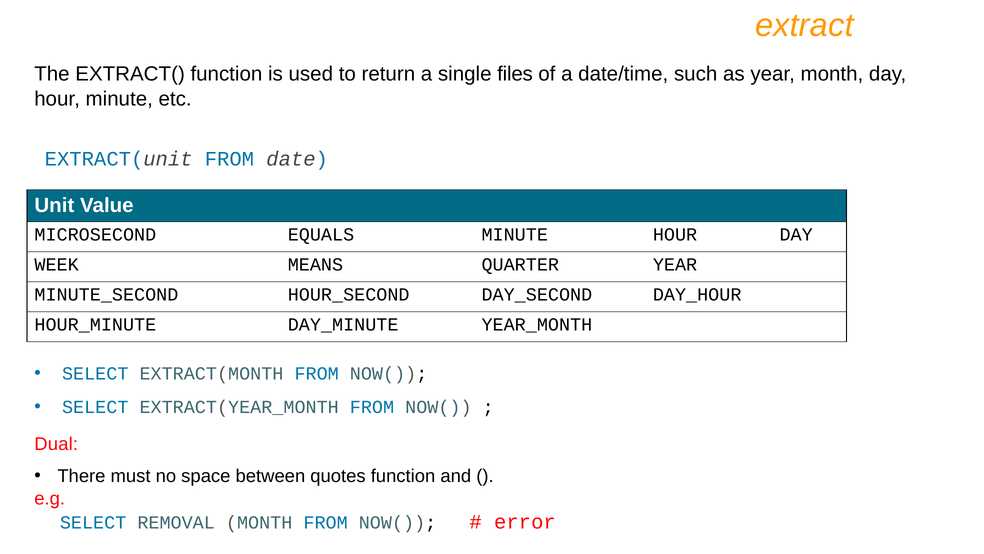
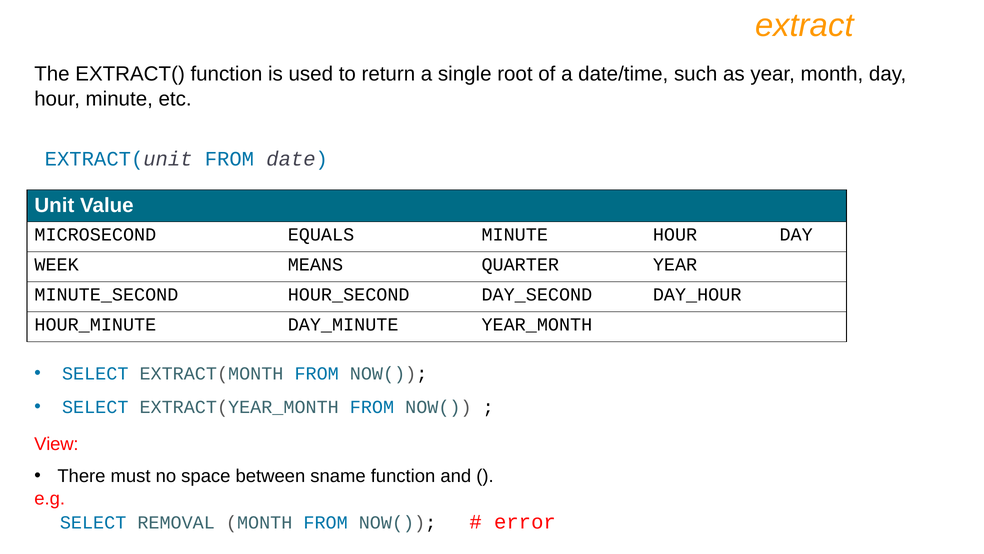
files: files -> root (515, 74)
Dual: Dual -> View (56, 444)
quotes: quotes -> sname (338, 476)
